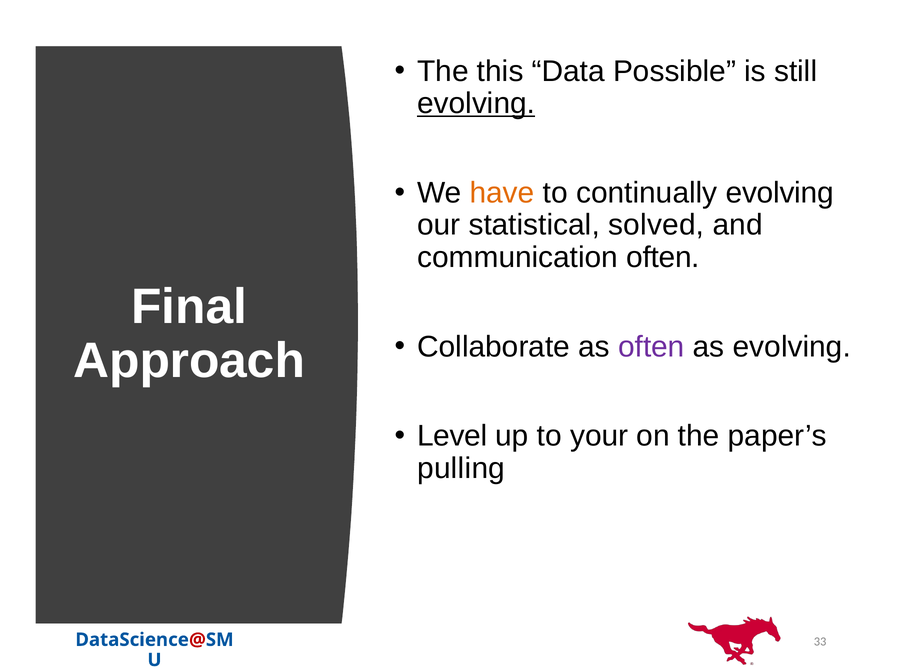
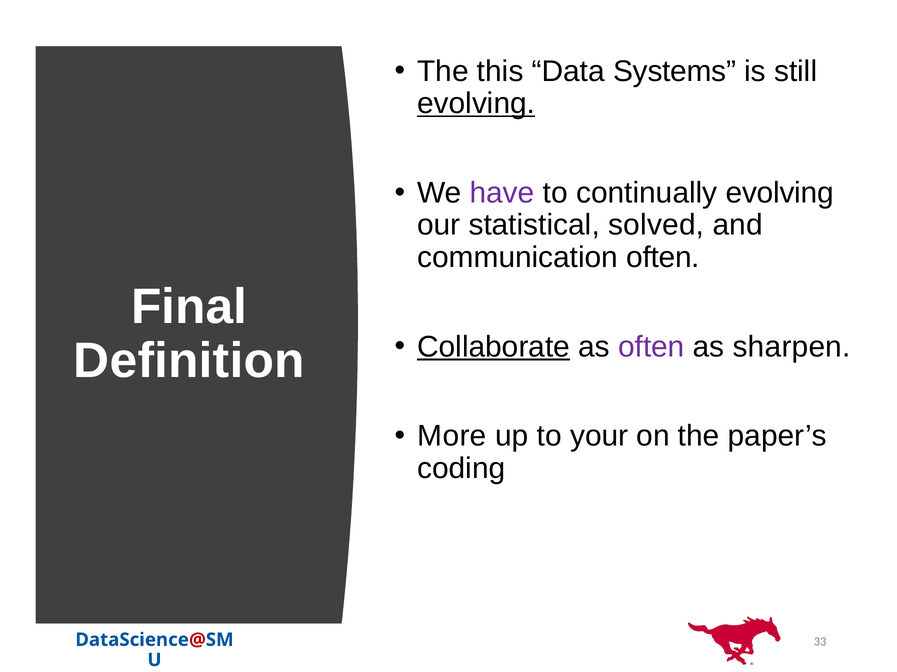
Possible: Possible -> Systems (675, 71)
have colour: orange -> purple (502, 193)
Collaborate underline: none -> present (494, 347)
as evolving: evolving -> sharpen (792, 347)
Approach: Approach -> Definition (189, 361)
Level: Level -> More (452, 437)
pulling: pulling -> coding (461, 469)
